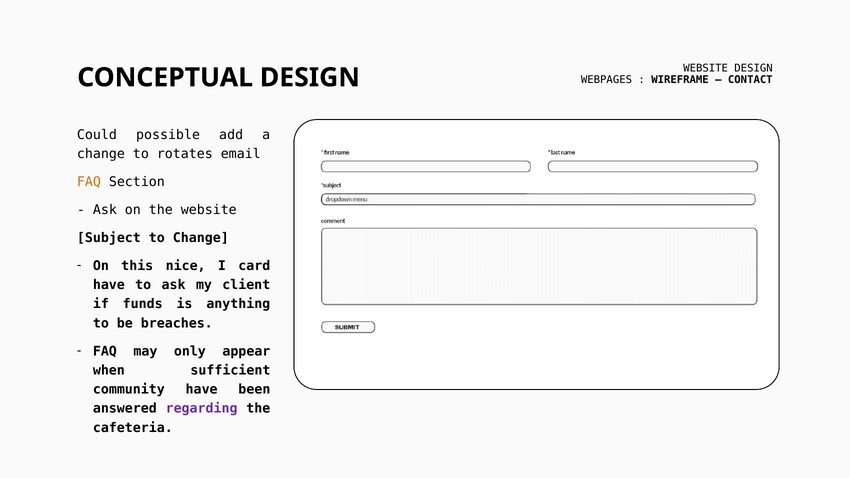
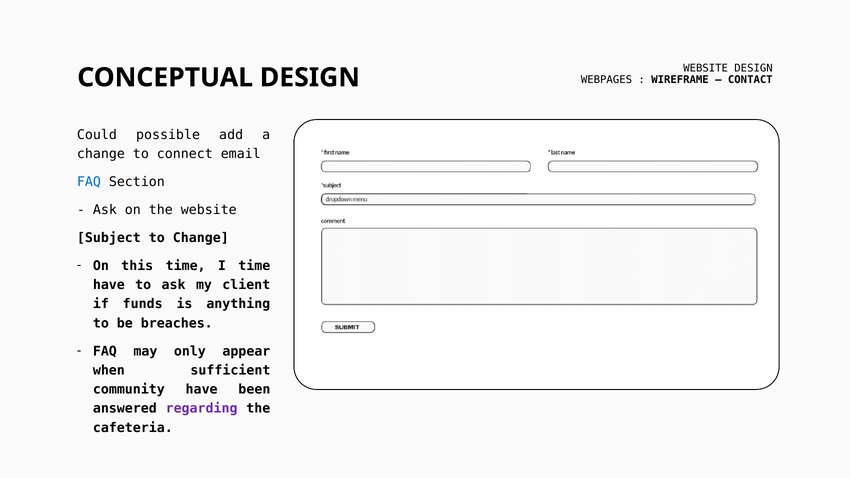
rotates: rotates -> connect (185, 154)
FAQ colour: orange -> blue (89, 182)
this nice: nice -> time (186, 266)
I card: card -> time (254, 266)
